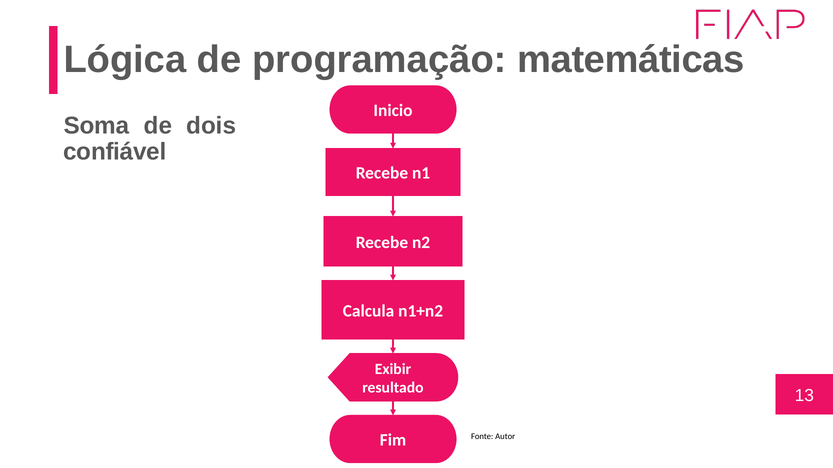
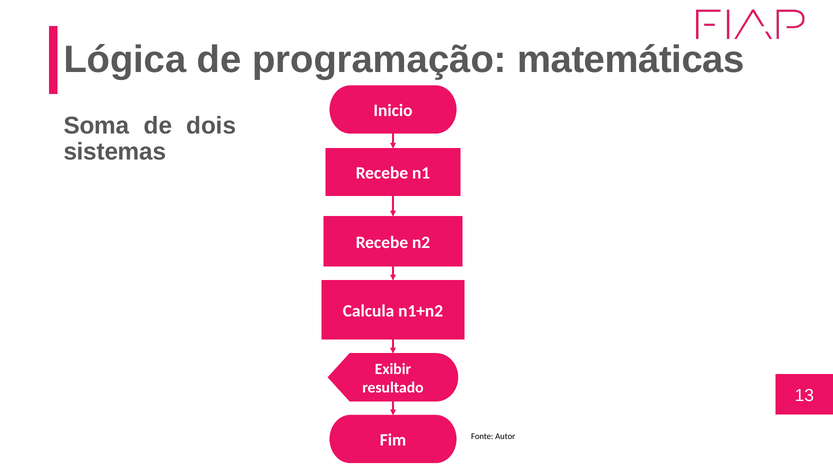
confiável: confiável -> sistemas (115, 152)
